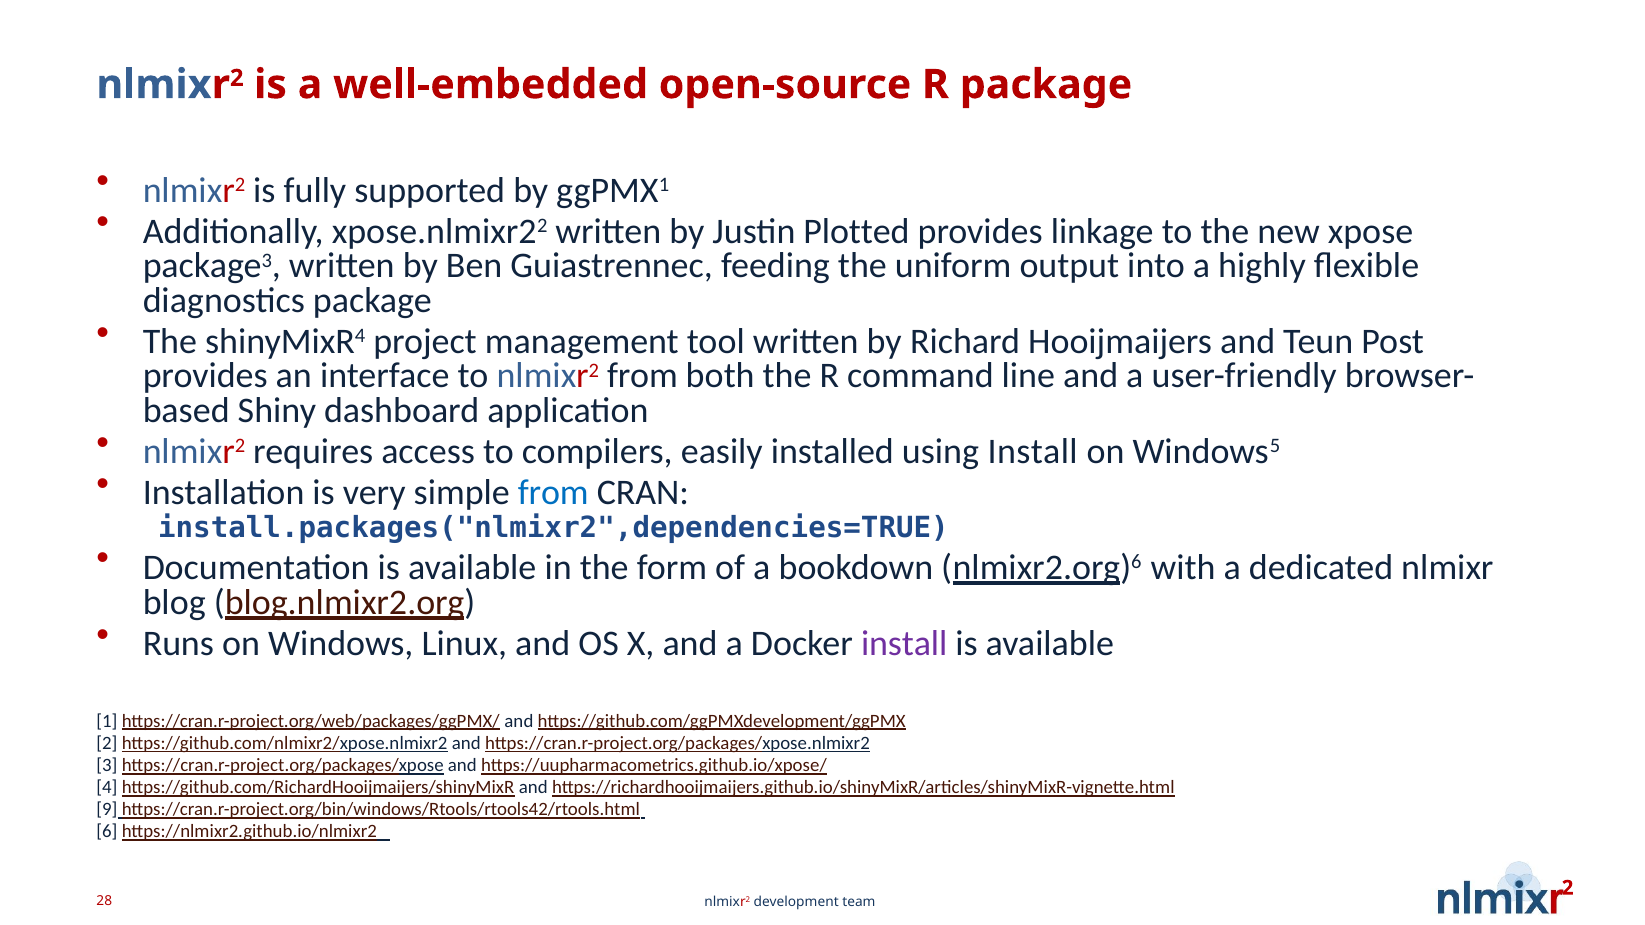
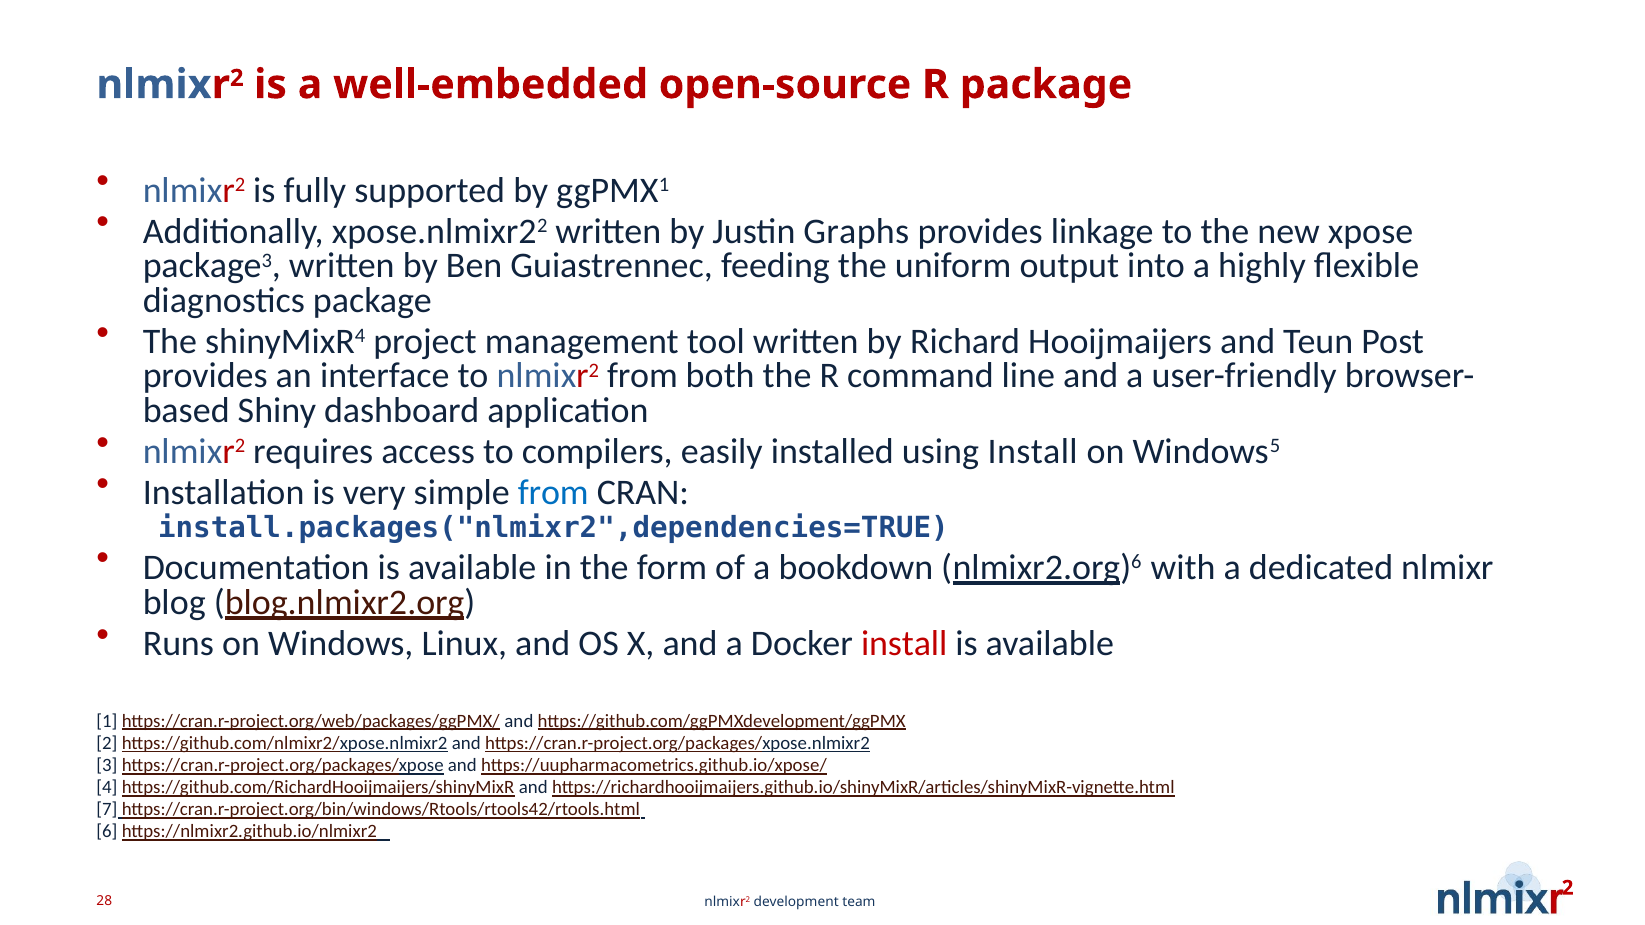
Plotted: Plotted -> Graphs (856, 231)
install colour: purple -> red (904, 644)
9: 9 -> 7 (107, 810)
